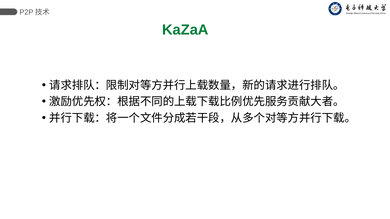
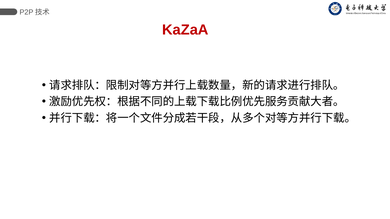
KaZaA colour: green -> red (185, 30)
